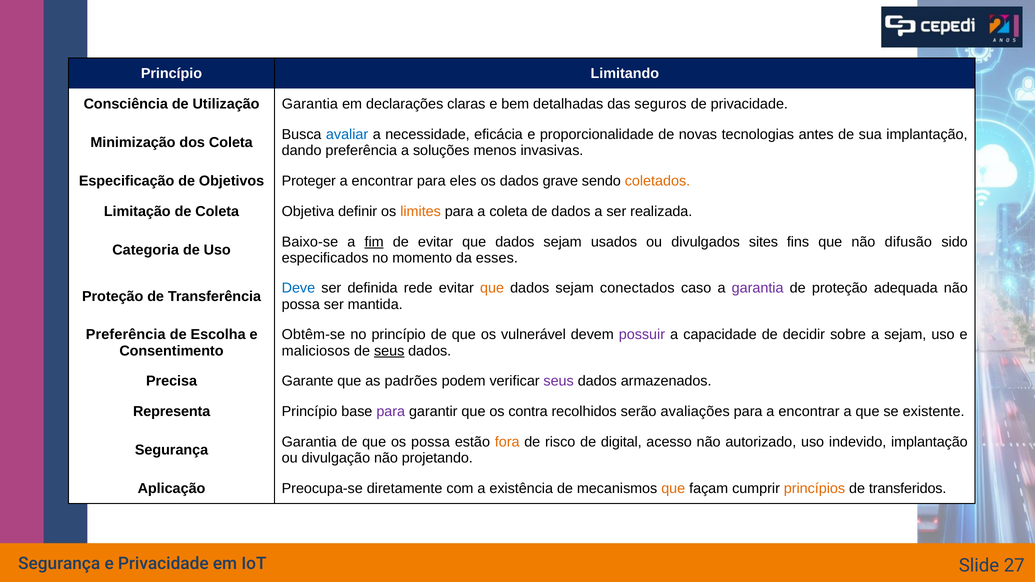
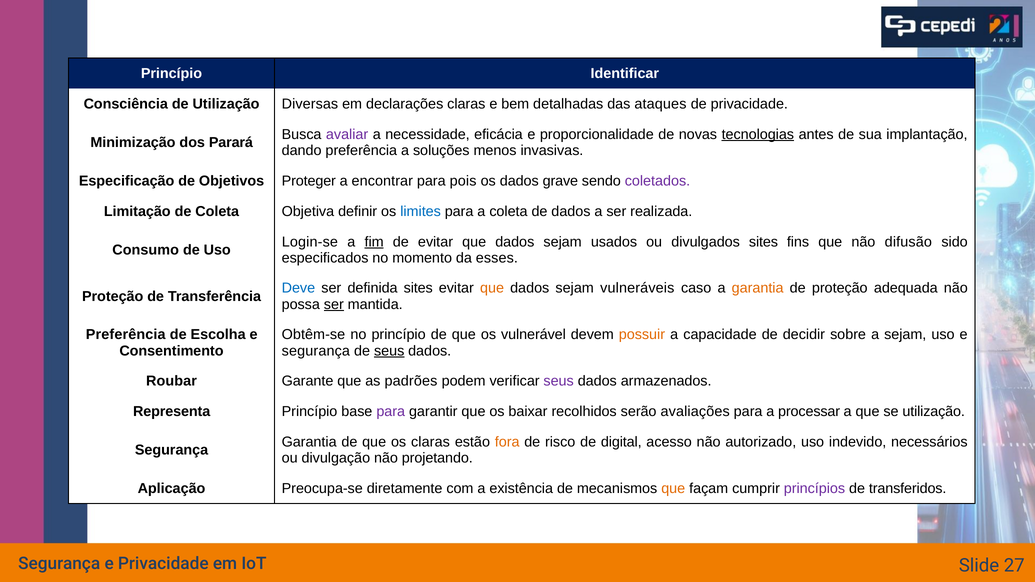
Limitando: Limitando -> Identificar (625, 74)
Garantia: Garantia -> Diversas (310, 104)
seguros: seguros -> ataques (660, 104)
avaliar colour: blue -> purple (347, 134)
tecnologias underline: none -> present (758, 134)
dos Coleta: Coleta -> Parará (231, 143)
eles: eles -> pois (463, 181)
coletados colour: orange -> purple (657, 181)
limites colour: orange -> blue (421, 211)
Baixo-se: Baixo-se -> Login-se (310, 242)
Categoria: Categoria -> Consumo (146, 250)
definida rede: rede -> sites (418, 288)
conectados: conectados -> vulneráveis (637, 288)
garantia colour: purple -> orange (758, 288)
ser underline: none -> present (334, 304)
possuir colour: purple -> orange (642, 335)
maliciosos: maliciosos -> segurança (316, 351)
Precisa: Precisa -> Roubar (171, 381)
contra: contra -> baixar (528, 412)
para a encontrar: encontrar -> processar (809, 412)
se existente: existente -> utilização (934, 412)
os possa: possa -> claras (430, 442)
indevido implantação: implantação -> necessários (929, 442)
princípios colour: orange -> purple (814, 489)
